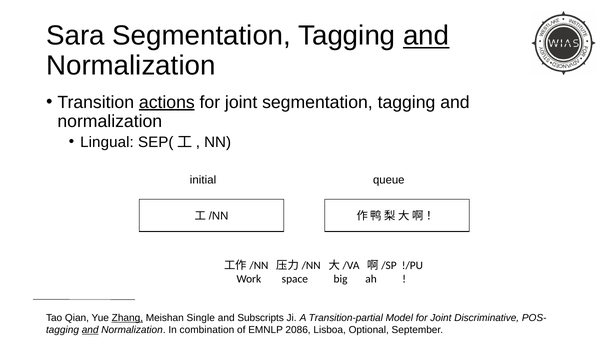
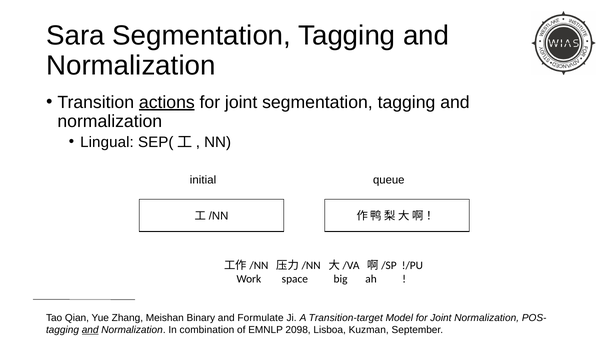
and underline: present -> none (426, 36)
Zhang underline: present -> none (127, 318)
Single: Single -> Binary (201, 318)
Subscripts: Subscripts -> Formulate (261, 318)
Transition-partial: Transition-partial -> Transition-target (346, 318)
Joint Discriminative: Discriminative -> Normalization (487, 318)
2086: 2086 -> 2098 (298, 330)
Optional: Optional -> Kuzman (369, 330)
